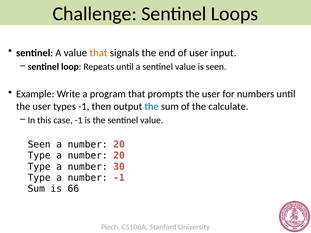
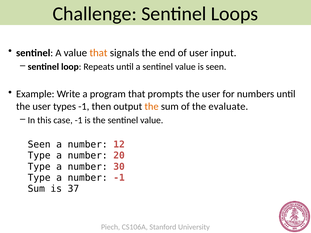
the colour: blue -> orange (152, 107)
calculate: calculate -> evaluate (228, 107)
20: 20 -> 12 (119, 145)
66: 66 -> 37 (73, 189)
